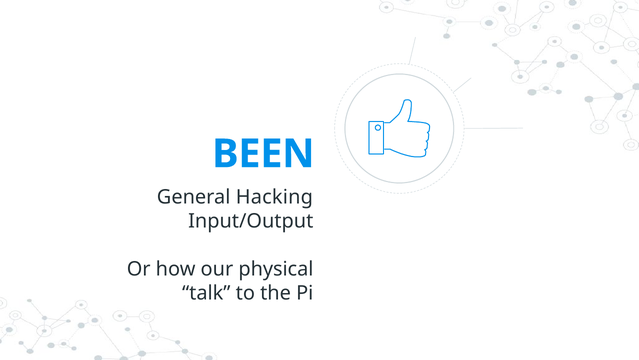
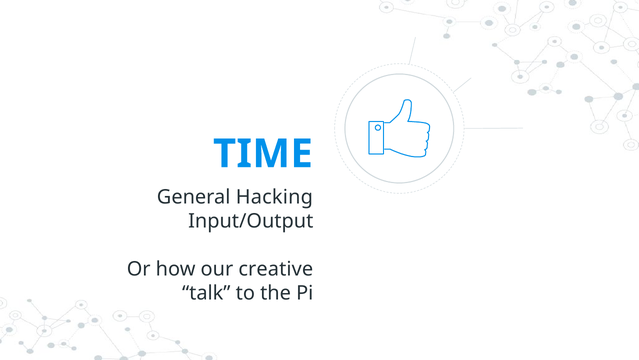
BEEN: BEEN -> TIME (263, 154)
physical: physical -> creative (276, 269)
